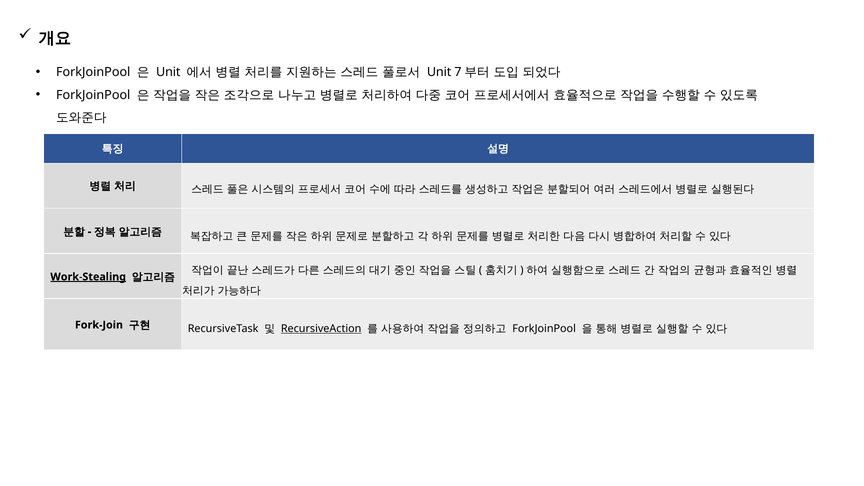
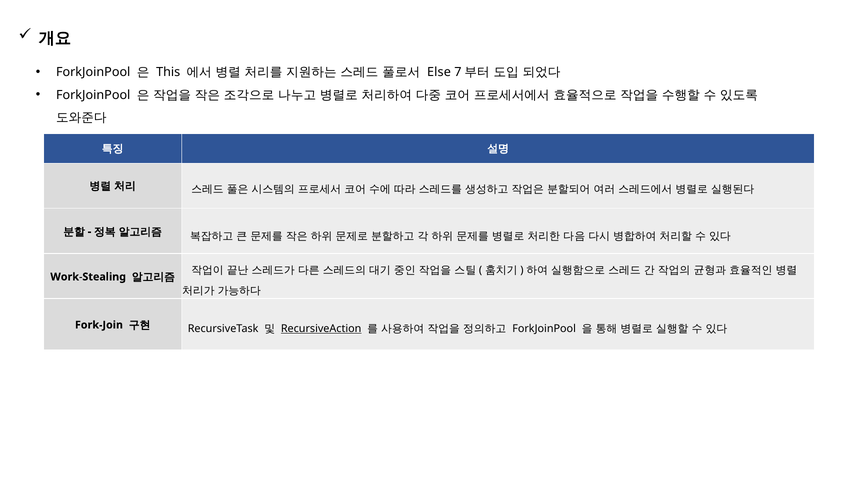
Unit: Unit -> This (168, 72)
Unit: Unit -> Else (439, 72)
Work-Stealing underline: present -> none (88, 277)
